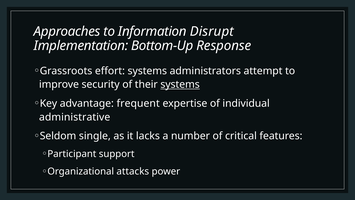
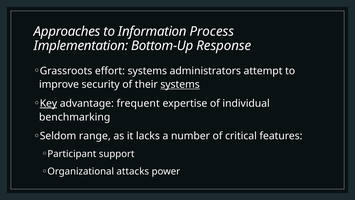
Disrupt: Disrupt -> Process (212, 31)
Key underline: none -> present (48, 103)
administrative: administrative -> benchmarking (75, 117)
single: single -> range (95, 136)
